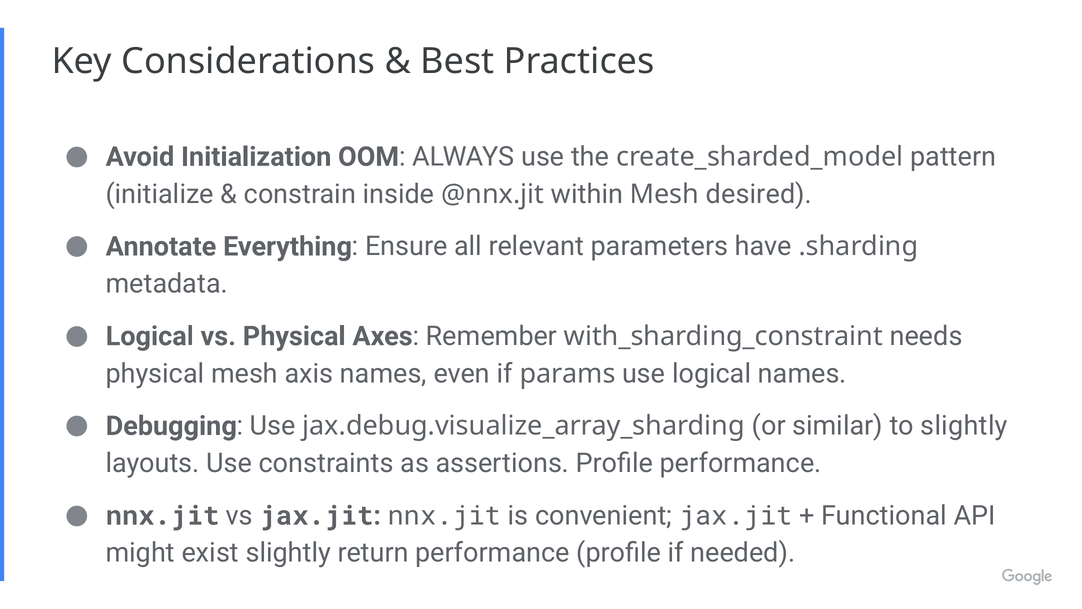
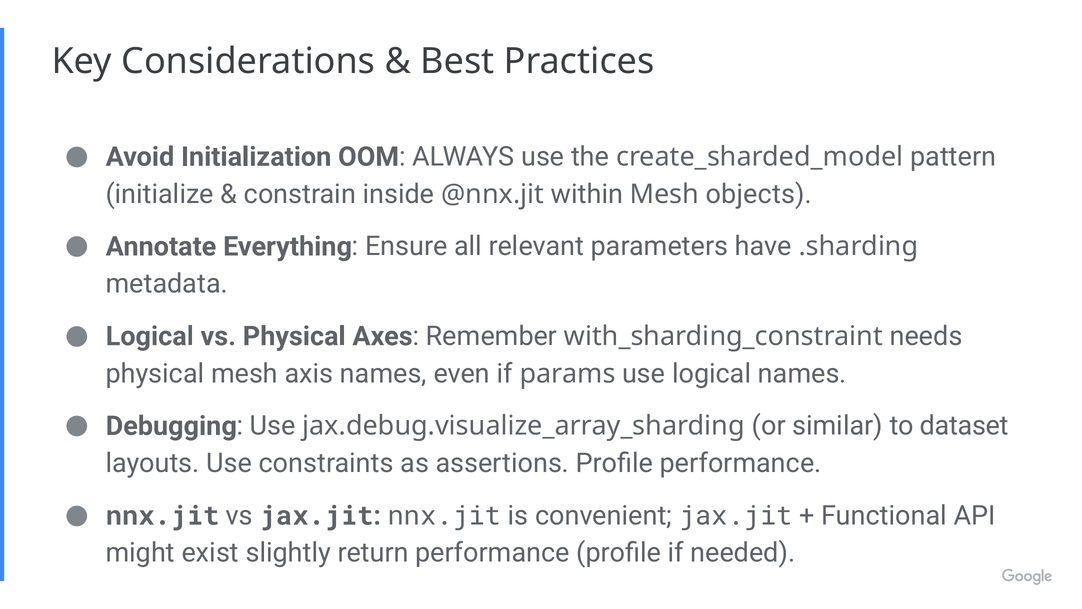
desired: desired -> objects (759, 194)
to slightly: slightly -> dataset (964, 426)
